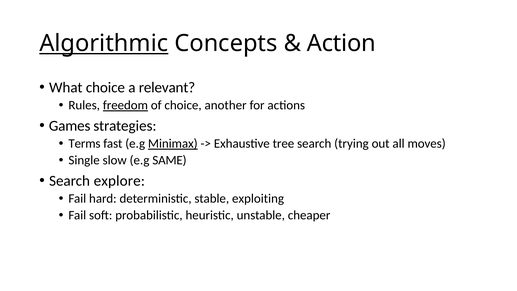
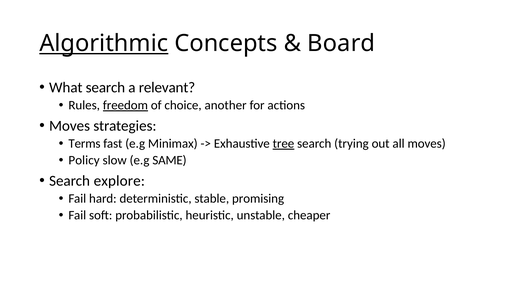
Action: Action -> Board (341, 43)
What choice: choice -> search (105, 87)
Games: Games -> Moves (70, 126)
Minimax underline: present -> none (173, 144)
tree underline: none -> present (283, 144)
Single: Single -> Policy (84, 160)
exploiting: exploiting -> promising (258, 199)
